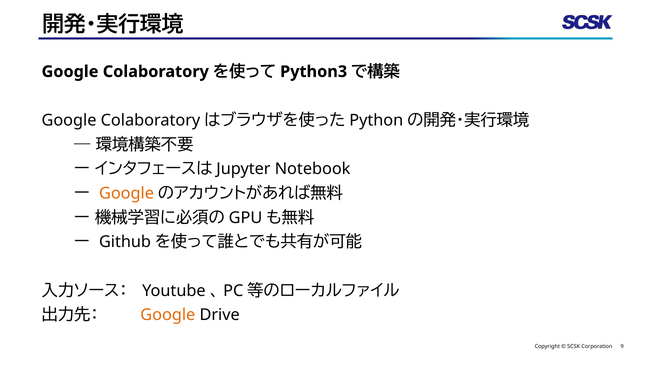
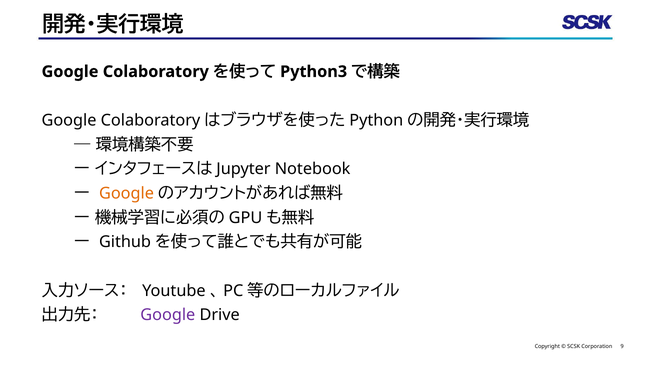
Google colour: orange -> purple (168, 315)
